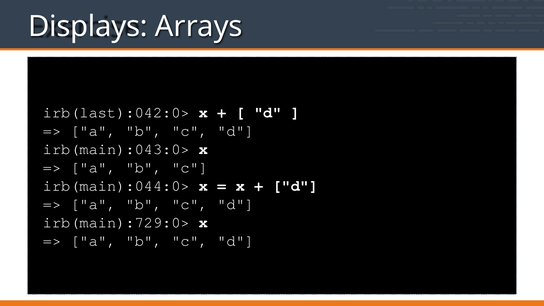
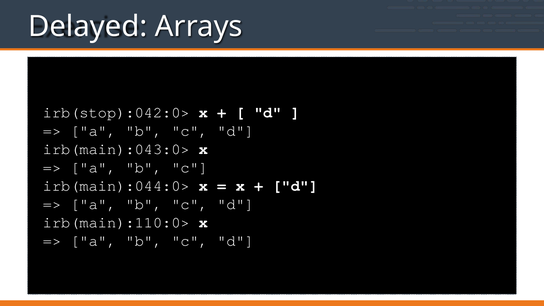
Displays: Displays -> Delayed (88, 27)
irb(last):042:0>: irb(last):042:0> -> irb(stop):042:0> (116, 112)
irb(main):729:0>: irb(main):729:0> -> irb(main):110:0> (116, 222)
